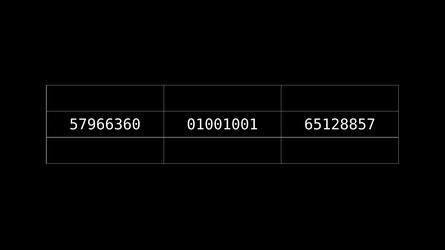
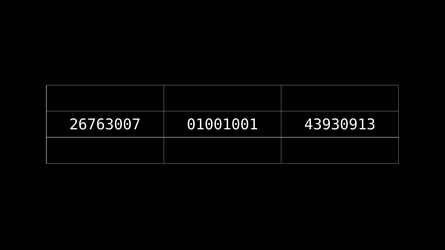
57966360: 57966360 -> 26763007 (105, 125)
65128857: 65128857 -> 43930913 (340, 125)
